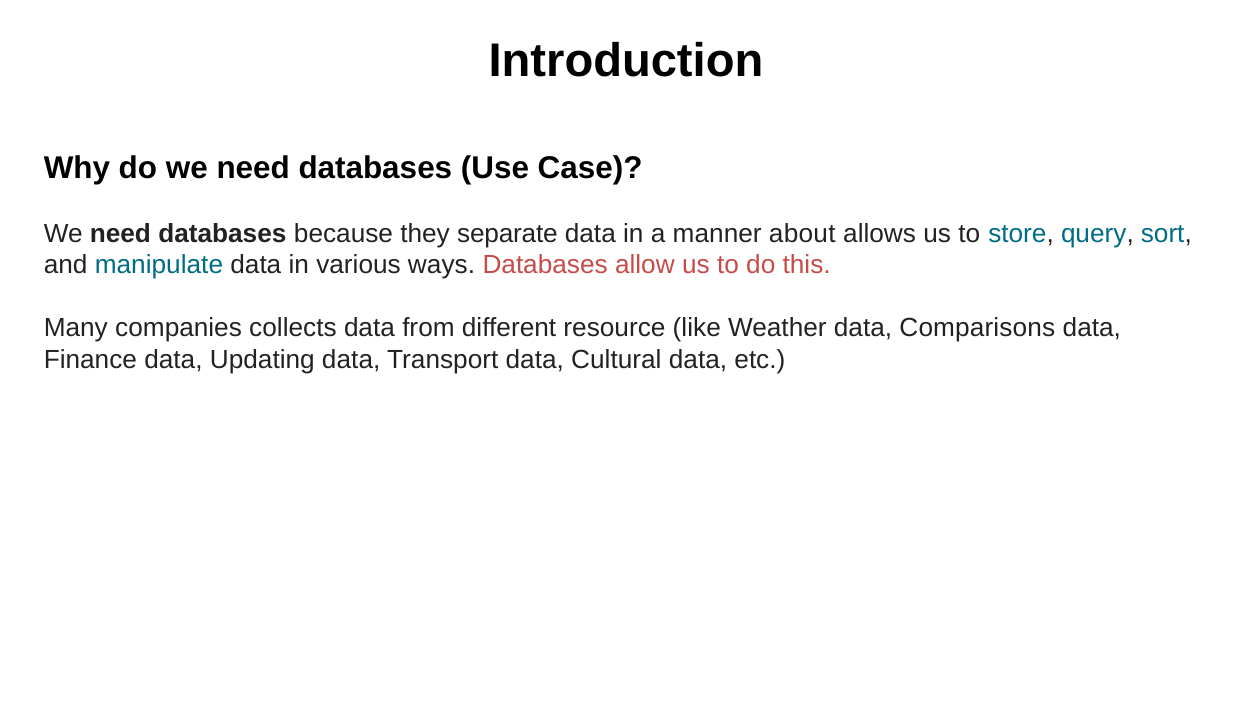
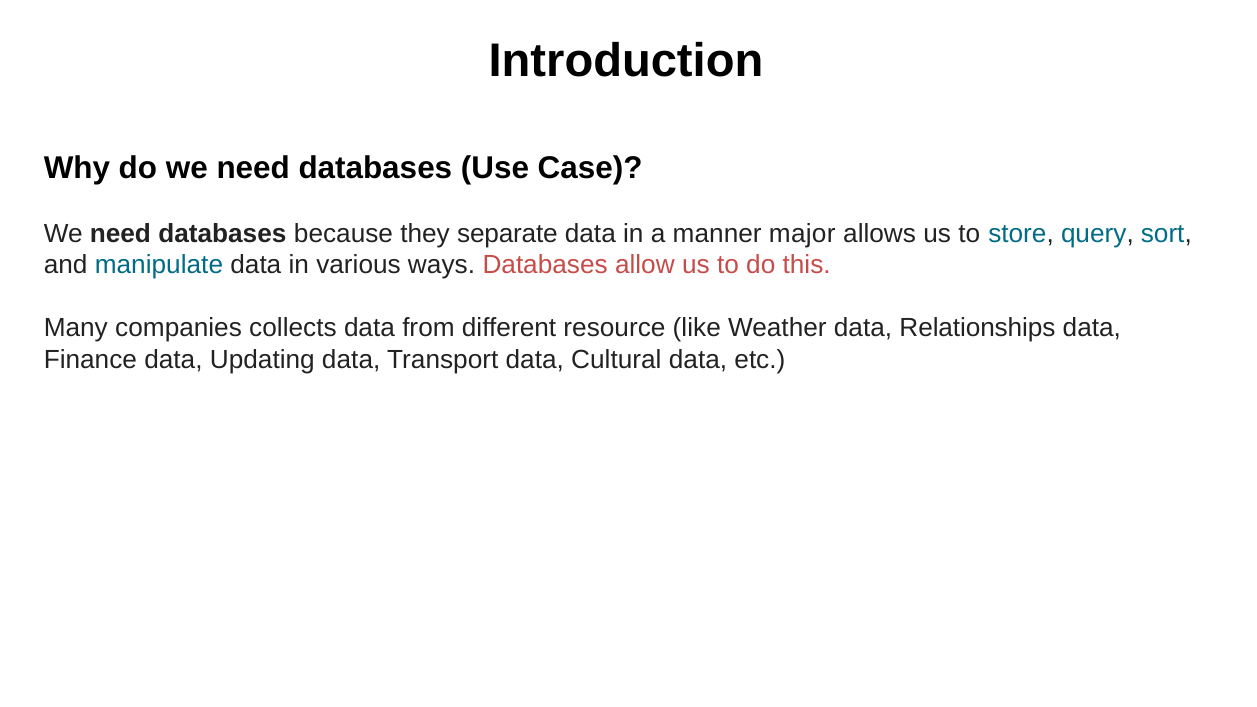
about: about -> major (802, 234)
Comparisons: Comparisons -> Relationships (977, 328)
